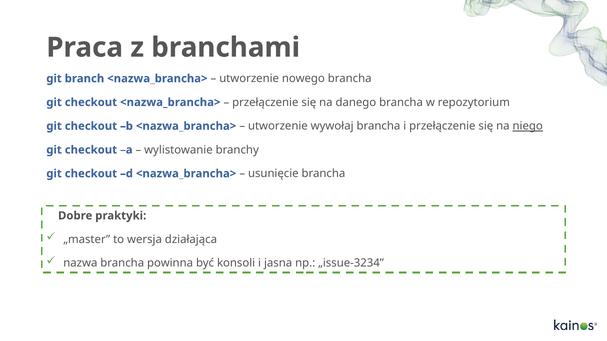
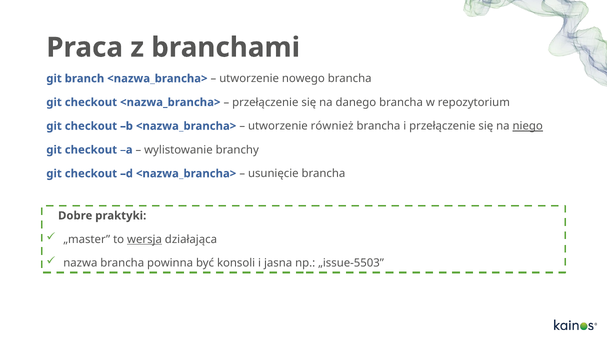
wywołaj: wywołaj -> również (332, 126)
wersja underline: none -> present (145, 240)
„issue-3234: „issue-3234 -> „issue-5503 (351, 263)
